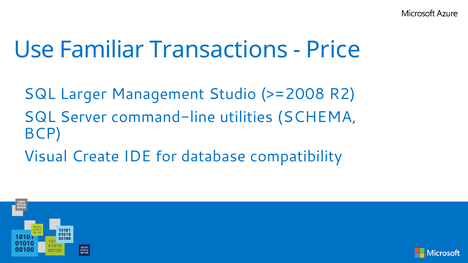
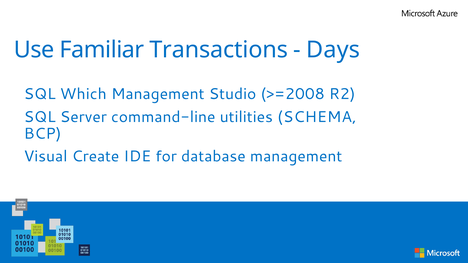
Price: Price -> Days (333, 50)
Larger: Larger -> Which (83, 94)
database compatibility: compatibility -> management (296, 157)
